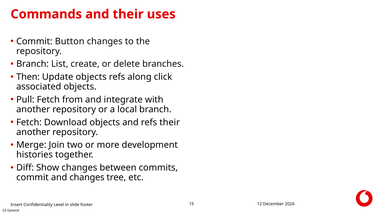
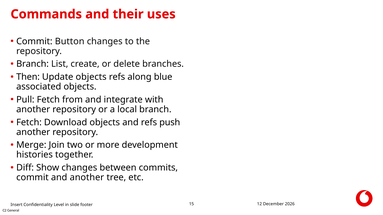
click: click -> blue (163, 77)
refs their: their -> push (170, 123)
and changes: changes -> another (87, 178)
